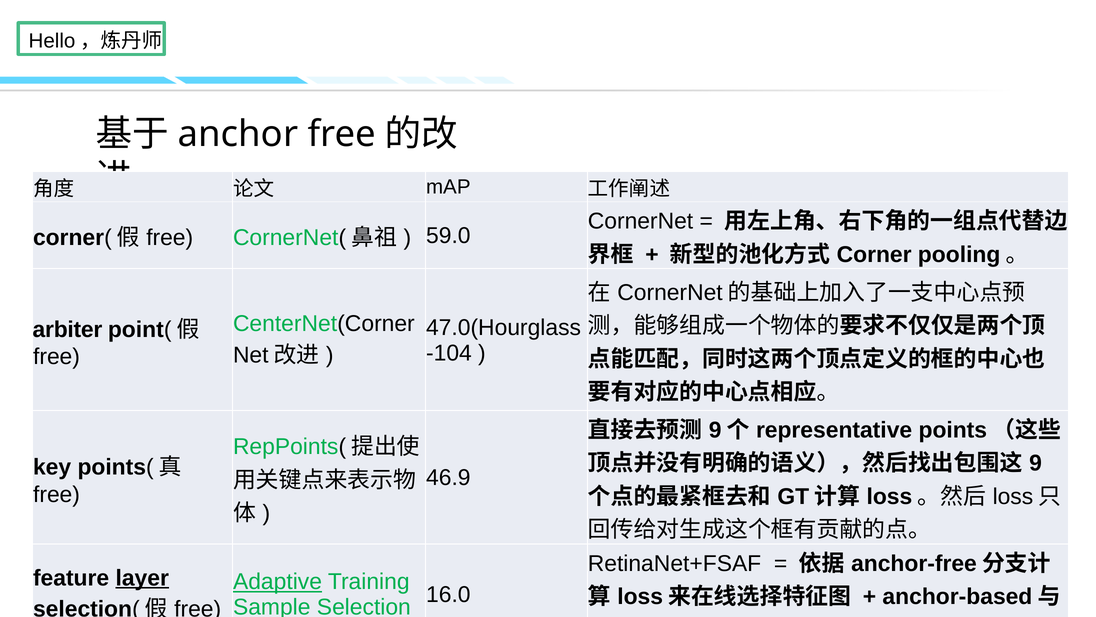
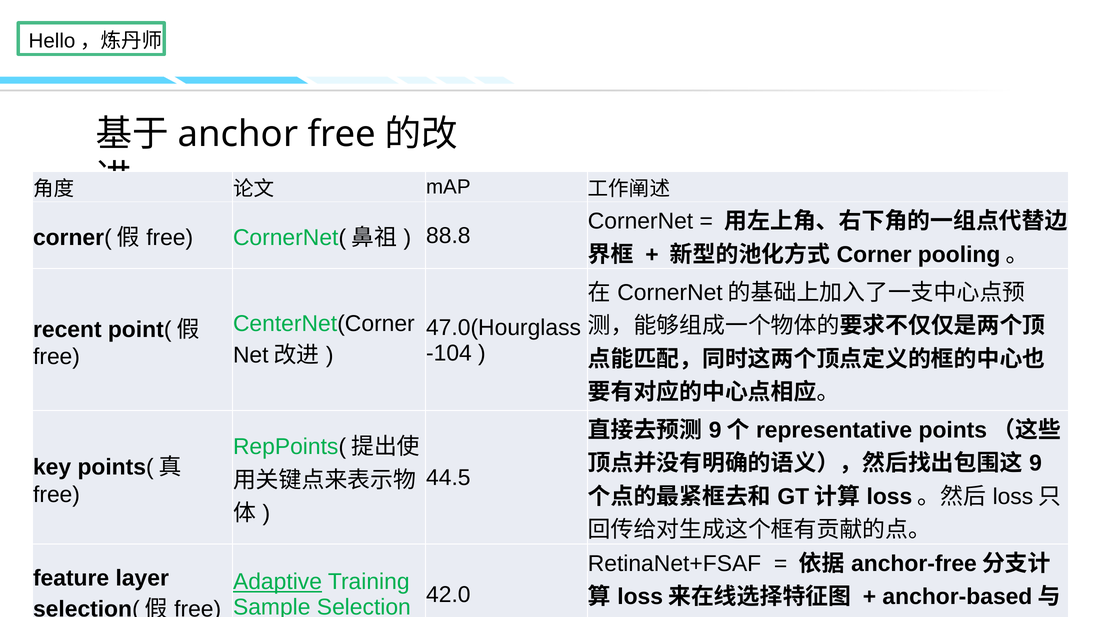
59.0: 59.0 -> 88.8 (448, 236)
arbiter: arbiter -> recent (67, 329)
46.9: 46.9 -> 44.5 (448, 478)
layer underline: present -> none (142, 578)
16.0: 16.0 -> 42.0 (448, 594)
